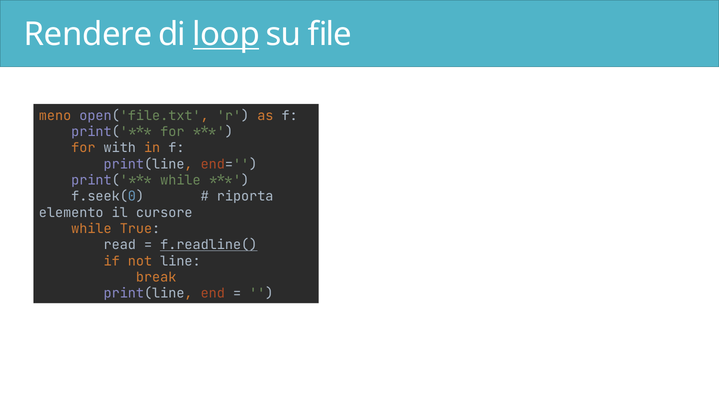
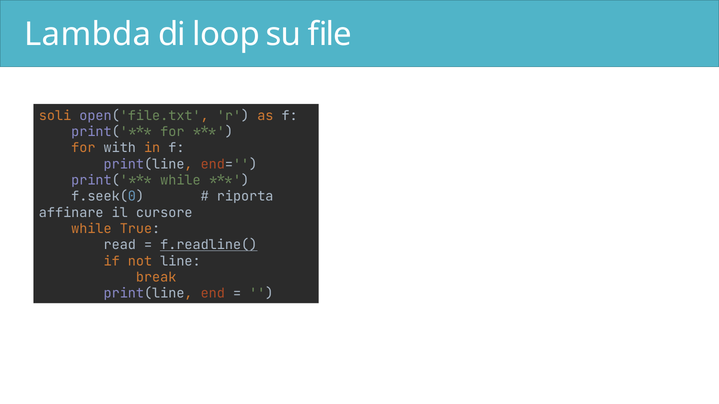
Rendere: Rendere -> Lambda (88, 35)
loop underline: present -> none (226, 35)
meno: meno -> soli (55, 116)
elemento: elemento -> affinare (71, 213)
